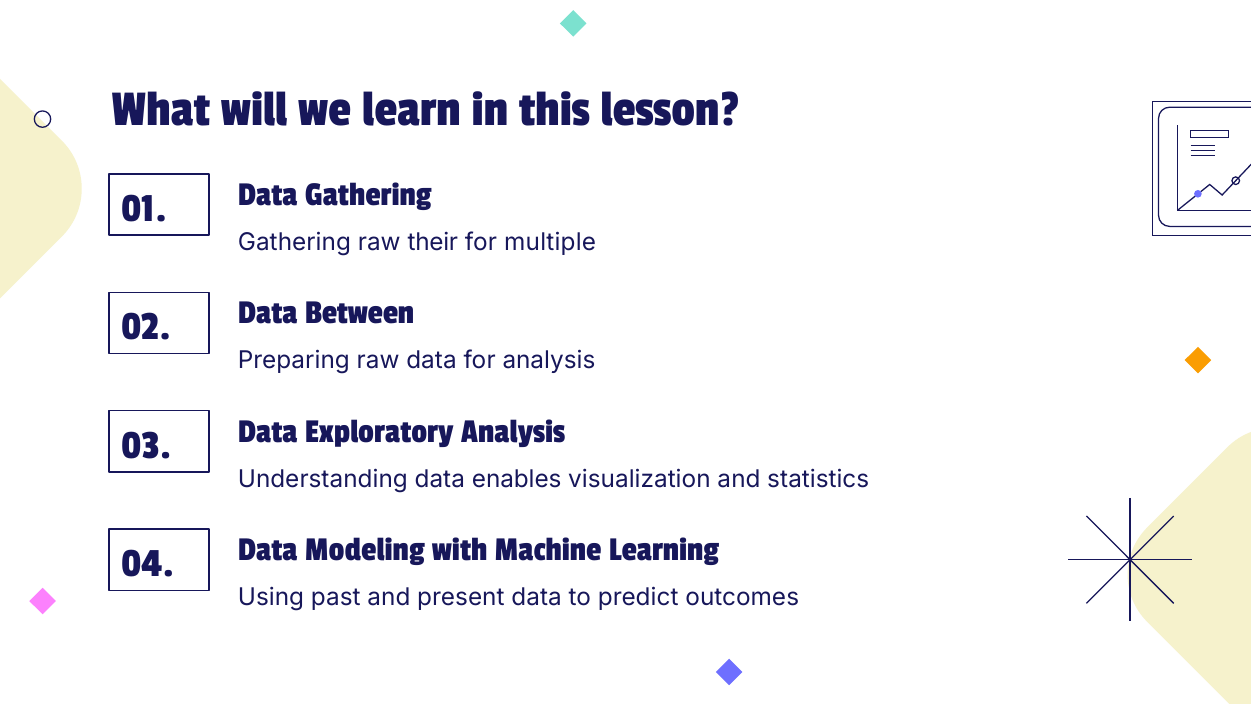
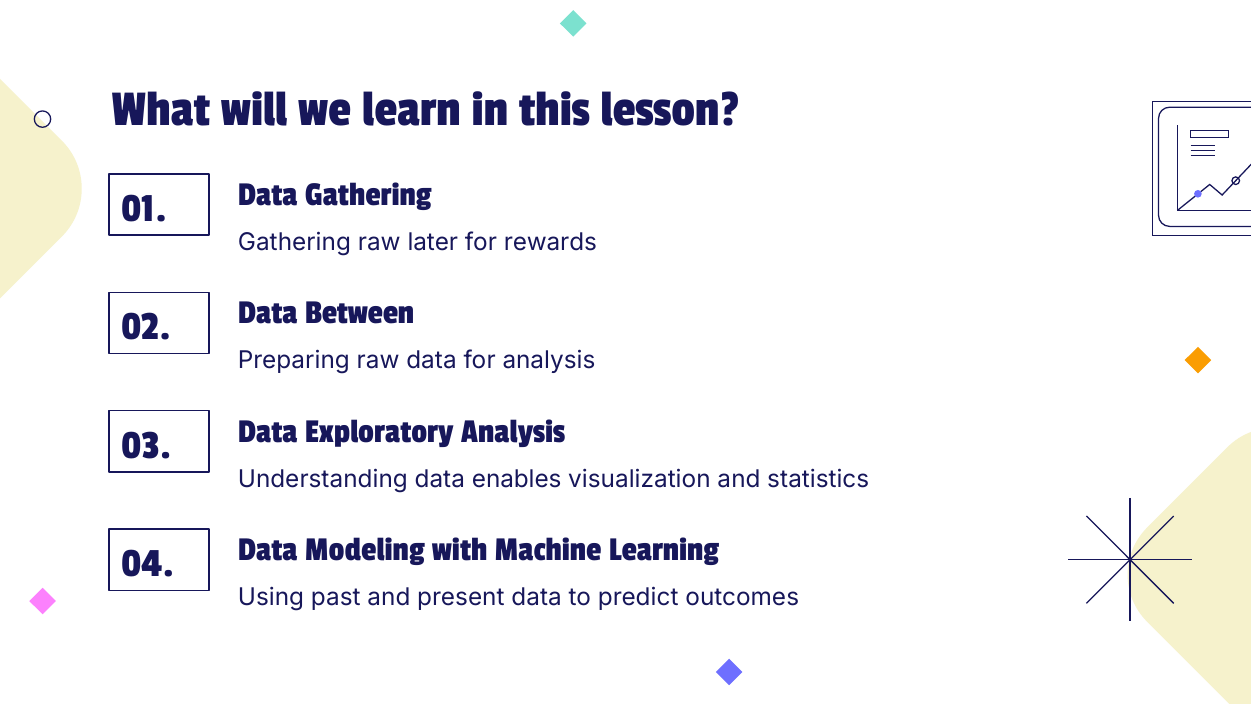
their: their -> later (433, 242)
multiple: multiple -> rewards (550, 242)
